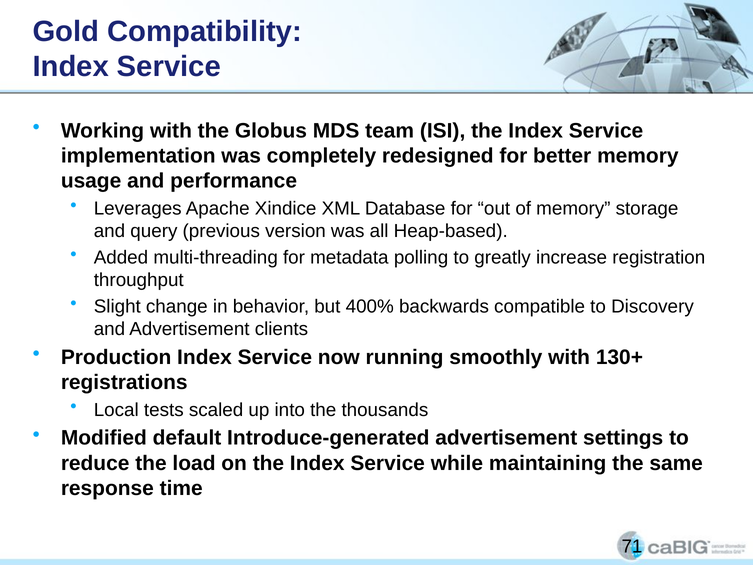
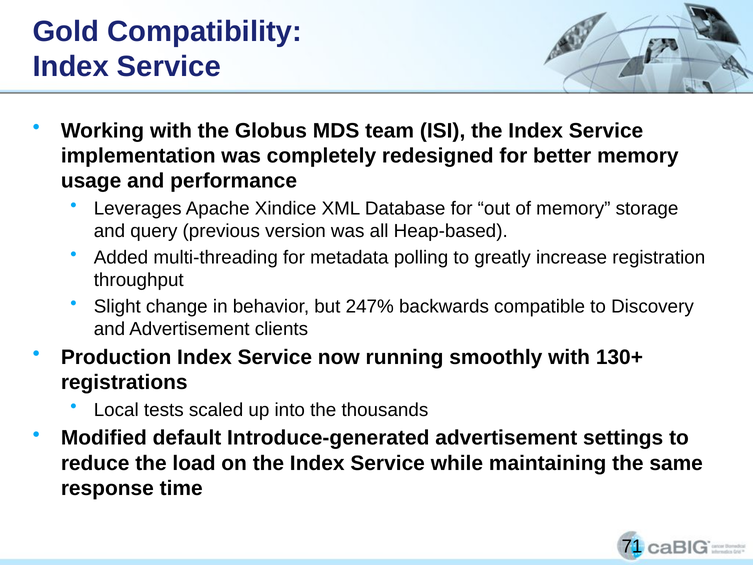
400%: 400% -> 247% (370, 306)
